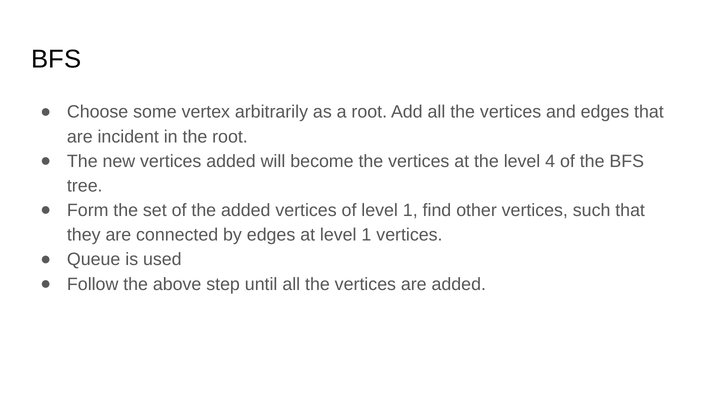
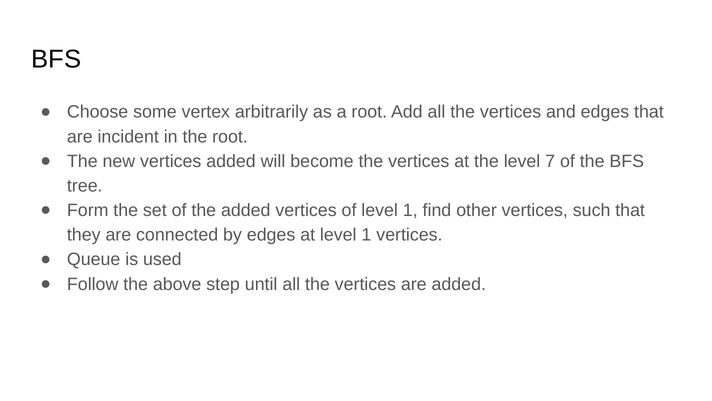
4: 4 -> 7 (550, 161)
